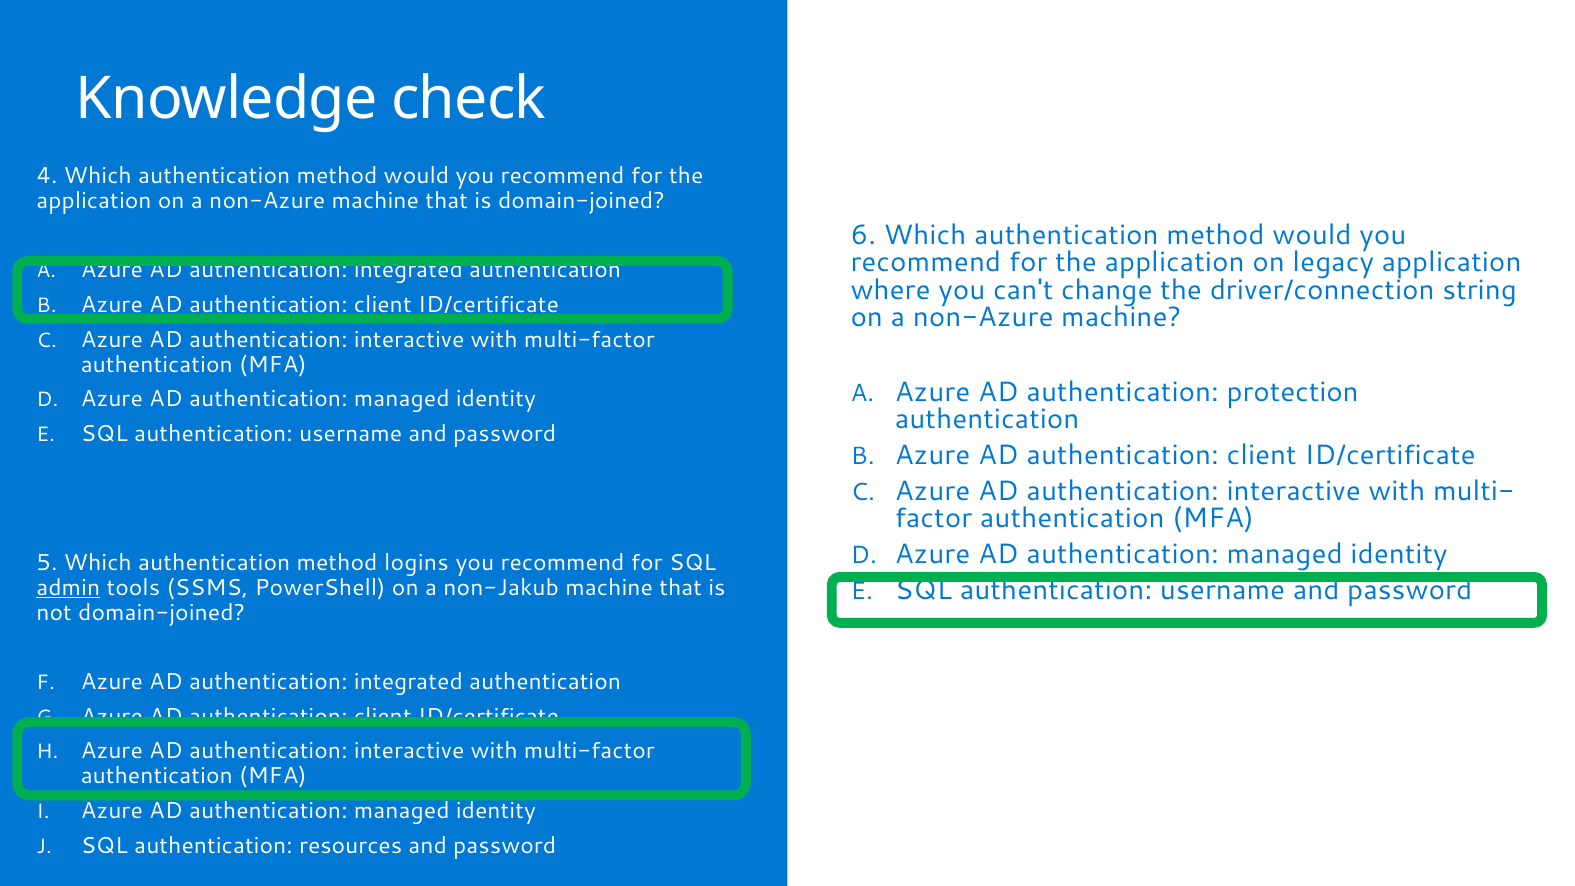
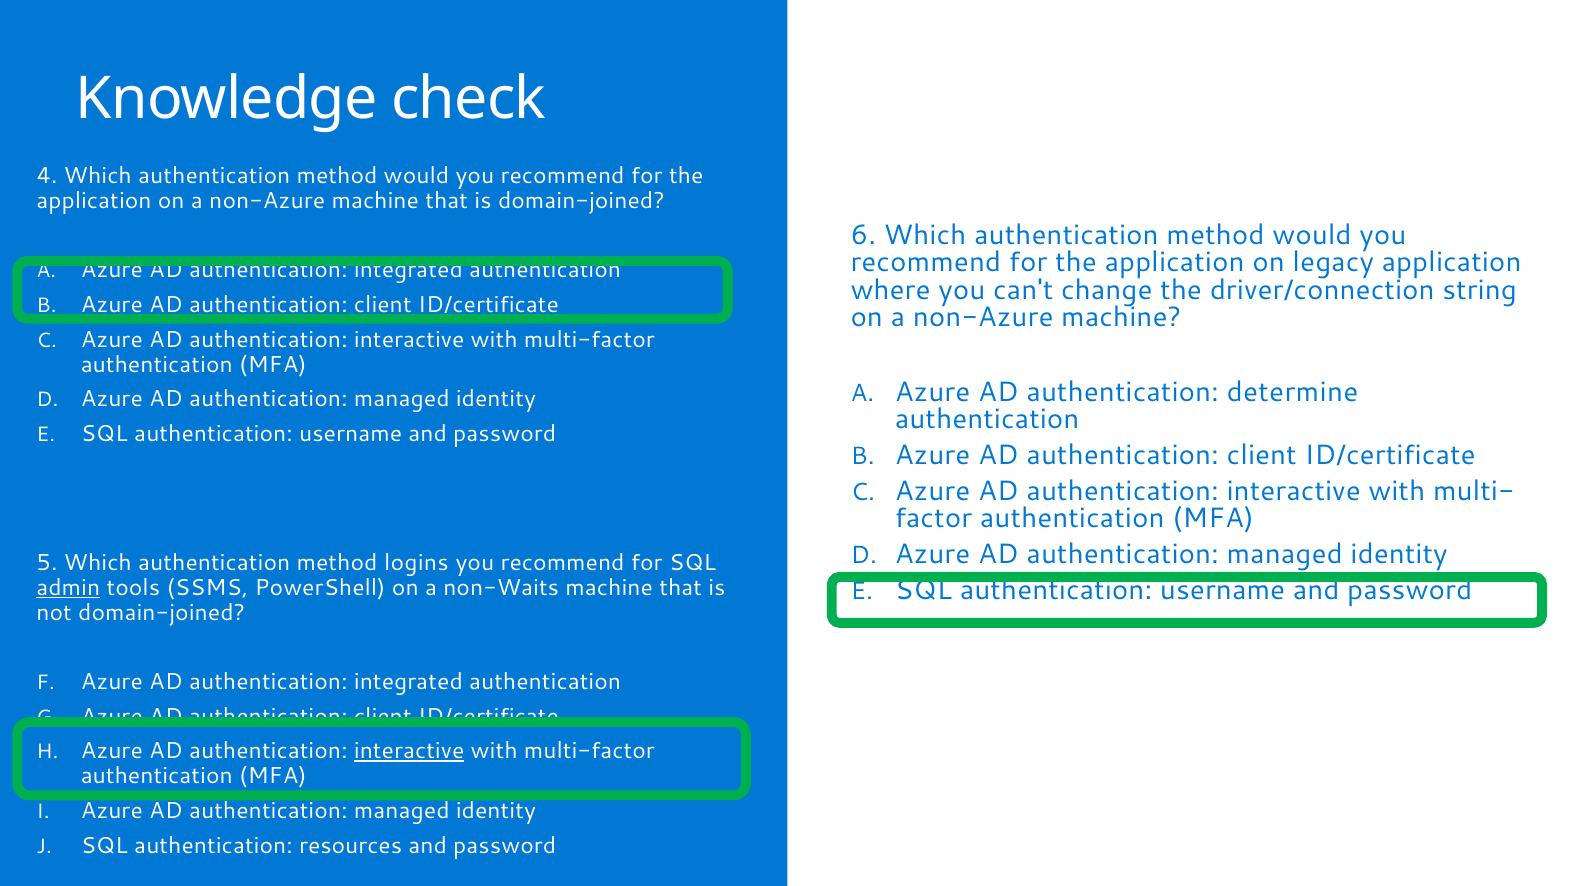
protection: protection -> determine (1292, 392)
non-Jakub: non-Jakub -> non-Waits (501, 588)
interactive underline: none -> present (409, 751)
